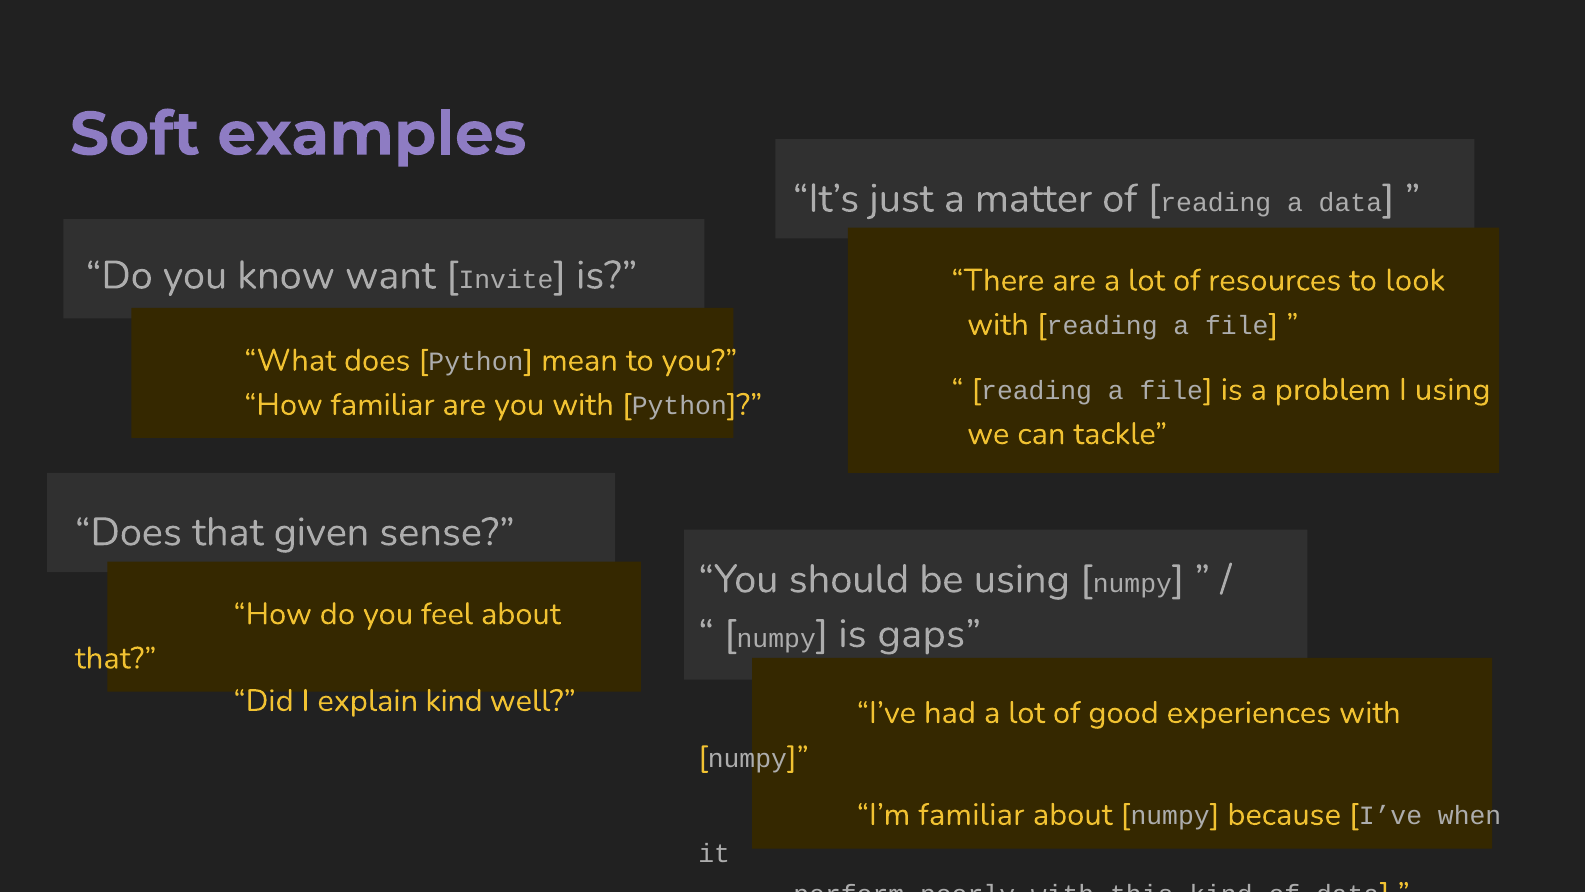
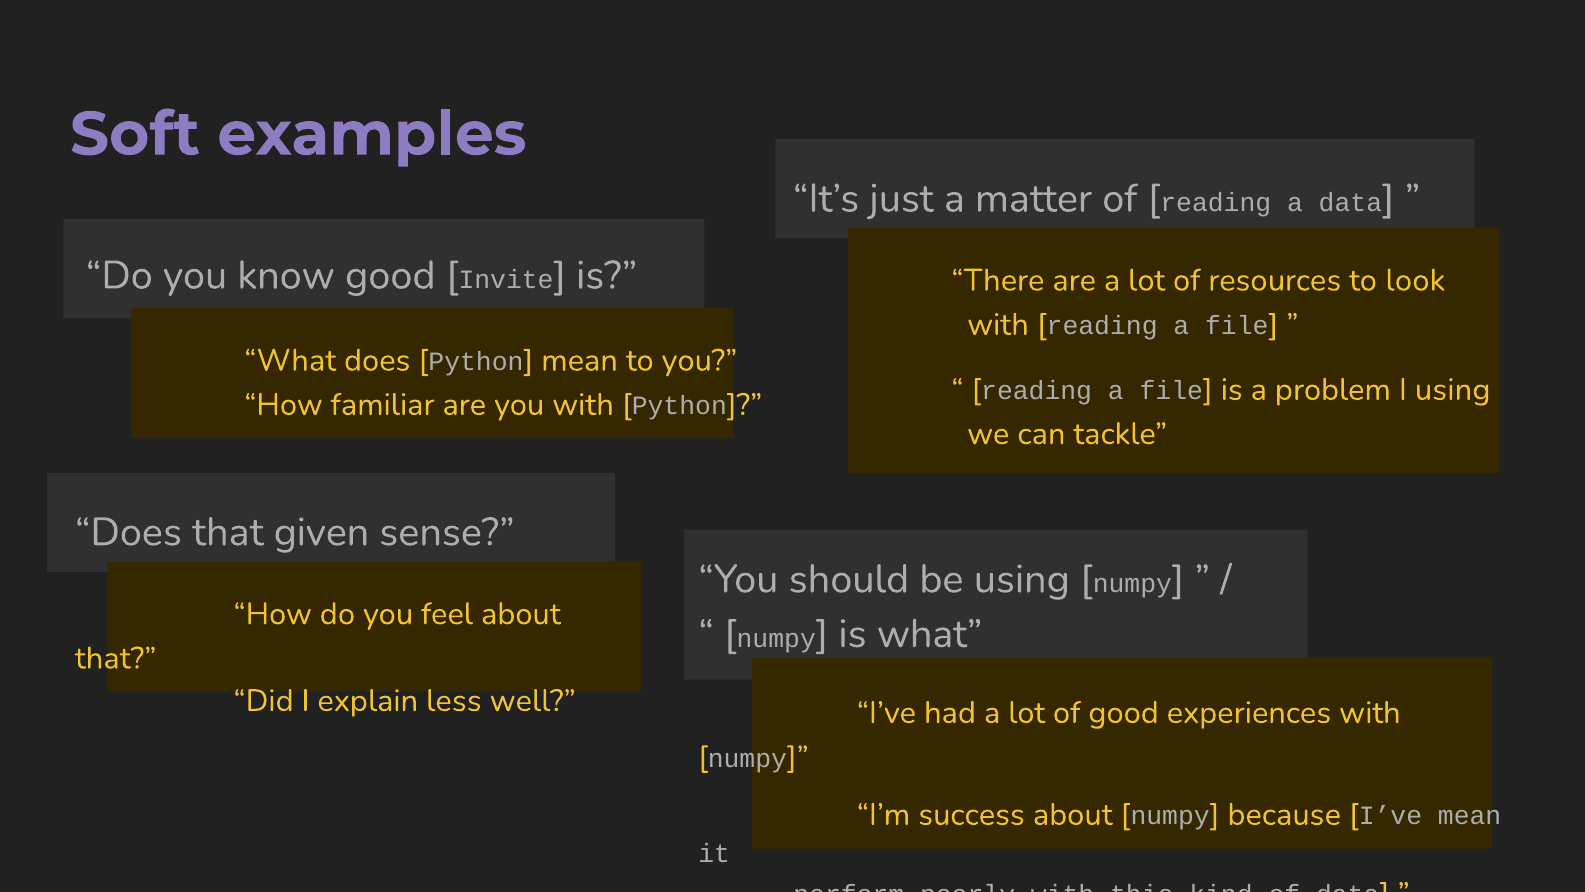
know want: want -> good (390, 275)
gaps: gaps -> what (930, 634)
explain kind: kind -> less (454, 700)
I’m familiar: familiar -> success (972, 814)
I’ve when: when -> mean (1470, 816)
